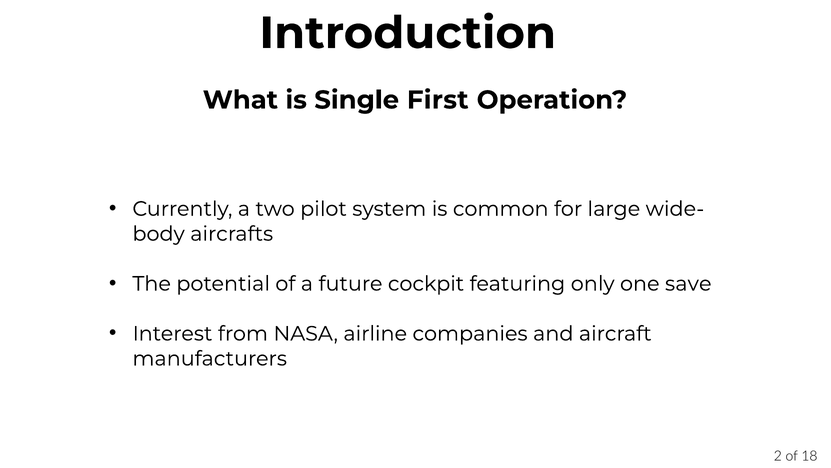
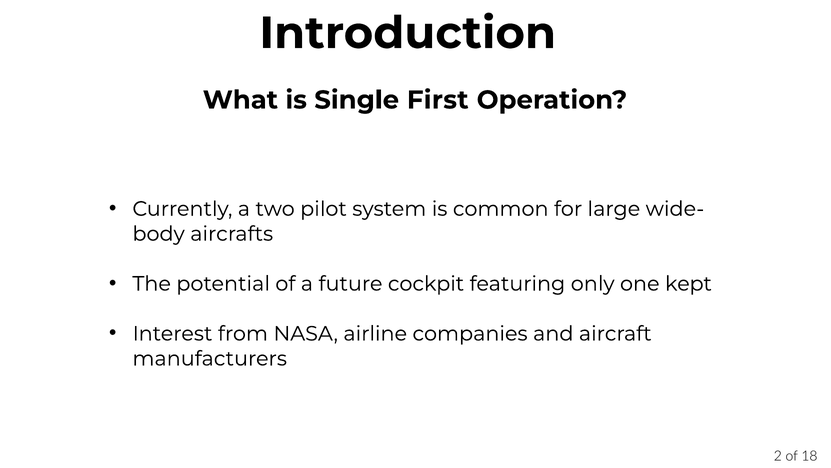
save: save -> kept (688, 284)
